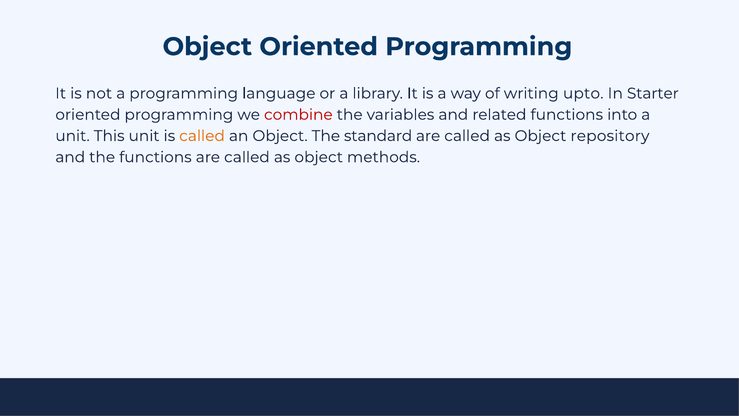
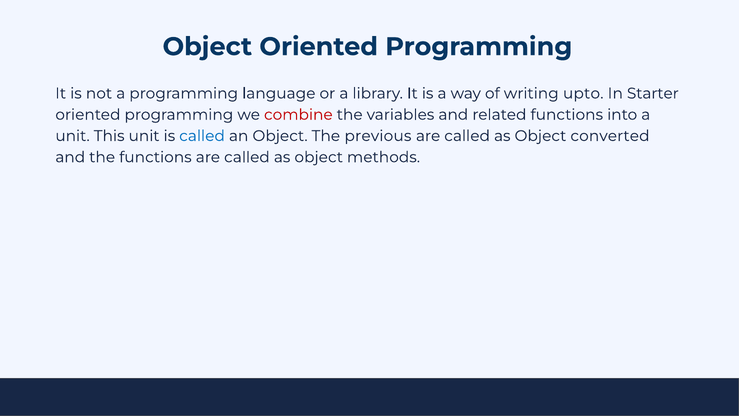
called colour: orange -> blue (202, 136)
standard: standard -> previous (378, 136)
repository: repository -> converted (610, 136)
